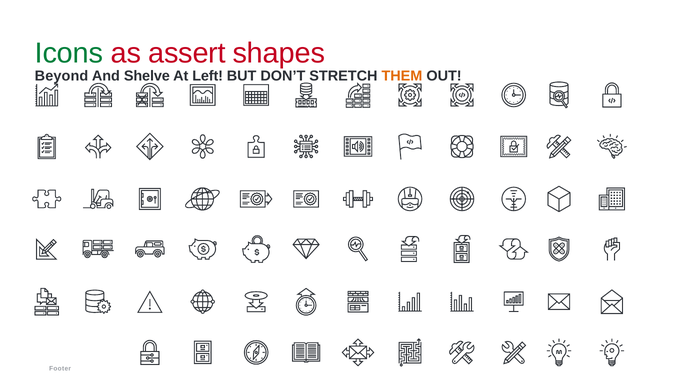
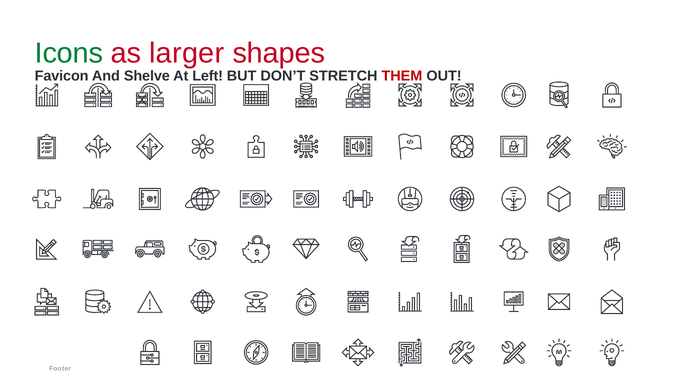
assert: assert -> larger (187, 53)
Beyond: Beyond -> Favicon (62, 76)
THEM colour: orange -> red (402, 76)
